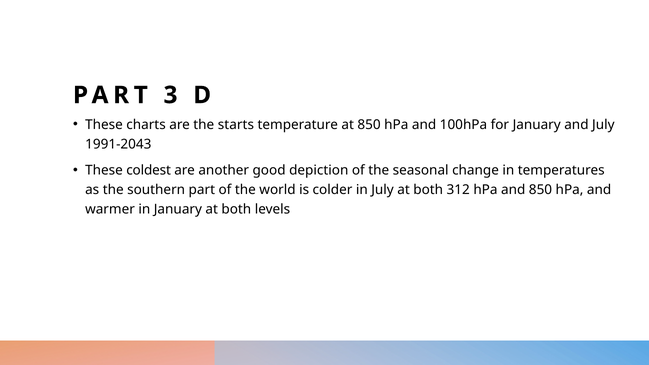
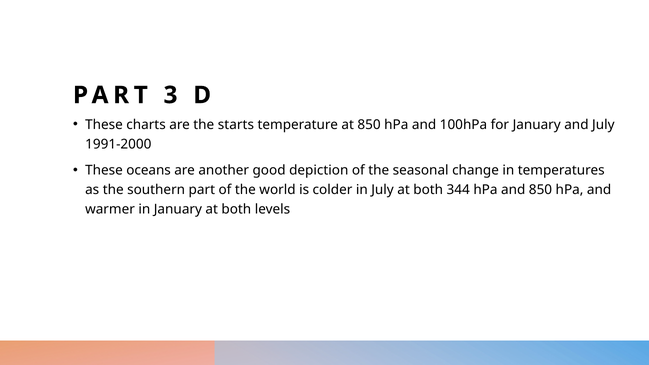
1991-2043: 1991-2043 -> 1991-2000 (118, 144)
coldest: coldest -> oceans (149, 170)
312: 312 -> 344 (458, 190)
